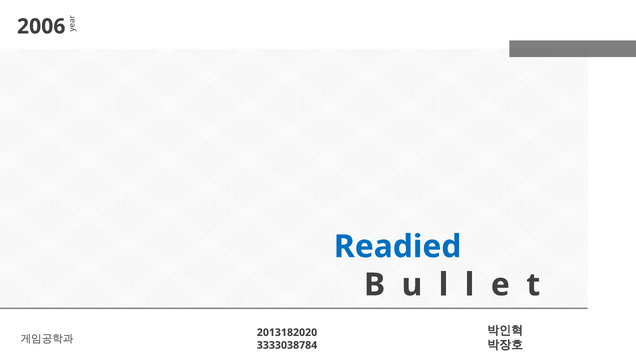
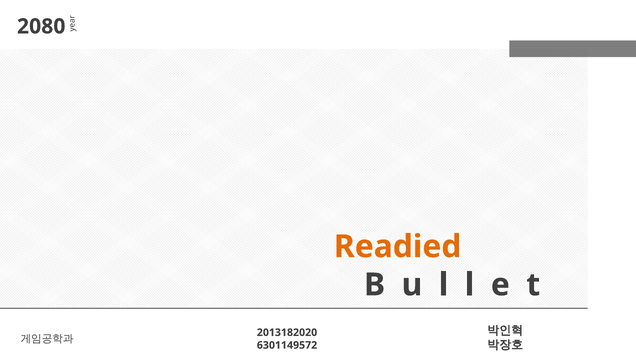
2006: 2006 -> 2080 (41, 26)
Readied colour: blue -> orange (398, 246)
3333038784: 3333038784 -> 6301149572 (287, 345)
